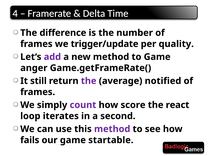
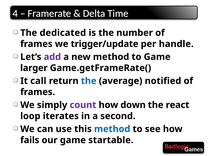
difference: difference -> dedicated (63, 33)
quality: quality -> handle (176, 44)
anger: anger -> larger (34, 68)
still: still -> call (38, 81)
the colour: purple -> blue (89, 81)
score: score -> down (133, 105)
method colour: purple -> blue (112, 129)
